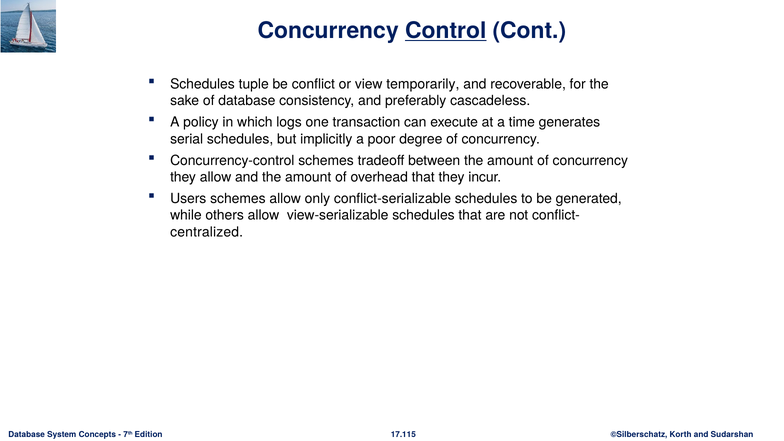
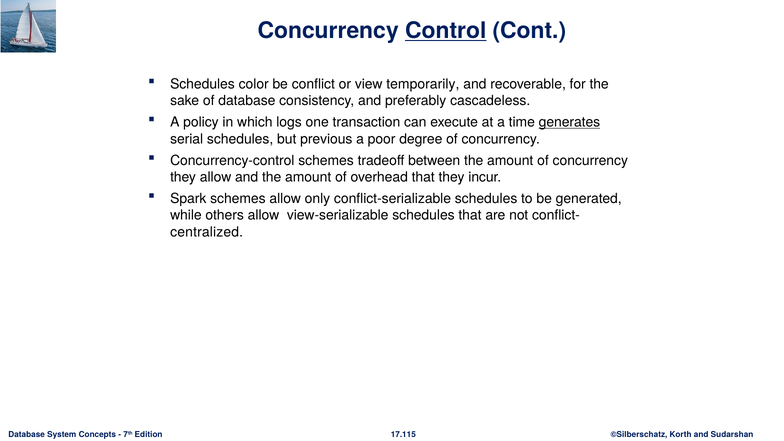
tuple: tuple -> color (254, 84)
generates underline: none -> present (569, 122)
implicitly: implicitly -> previous (326, 139)
Users: Users -> Spark (188, 199)
